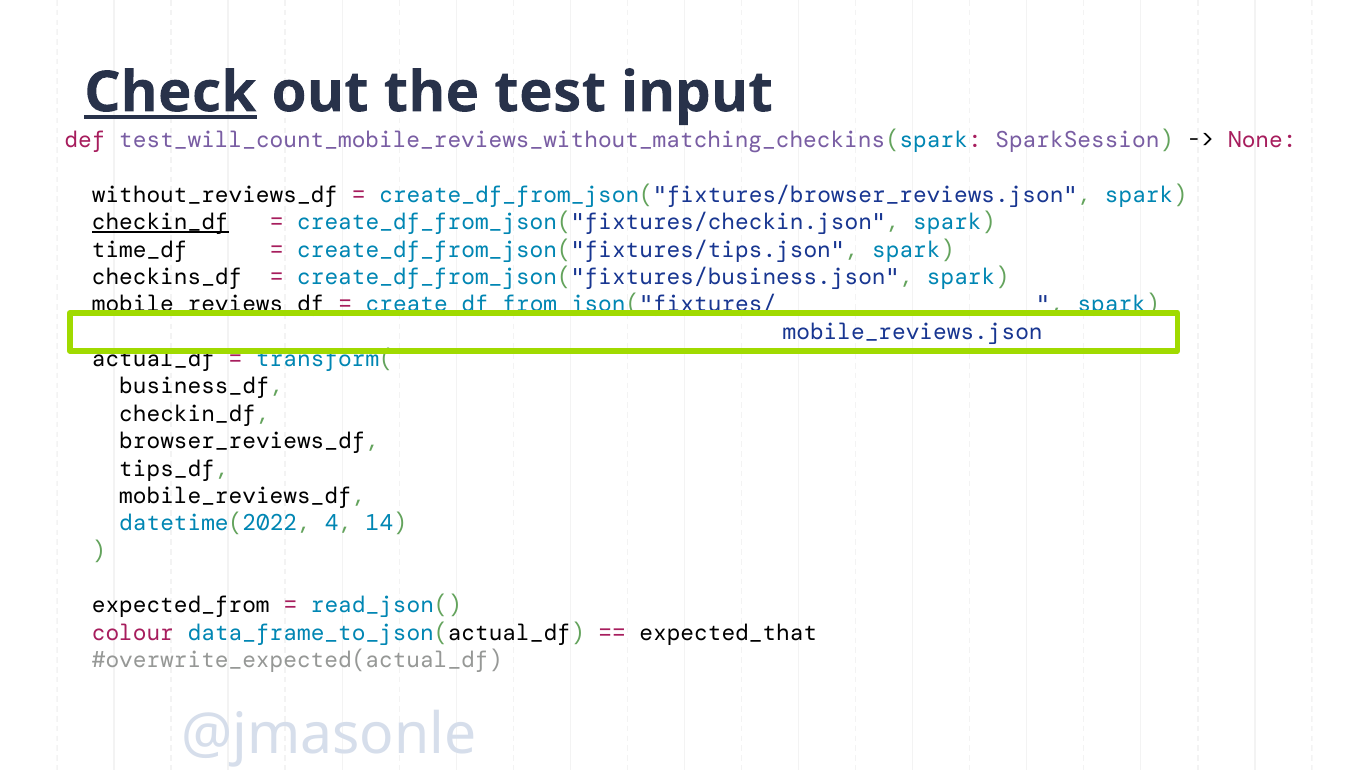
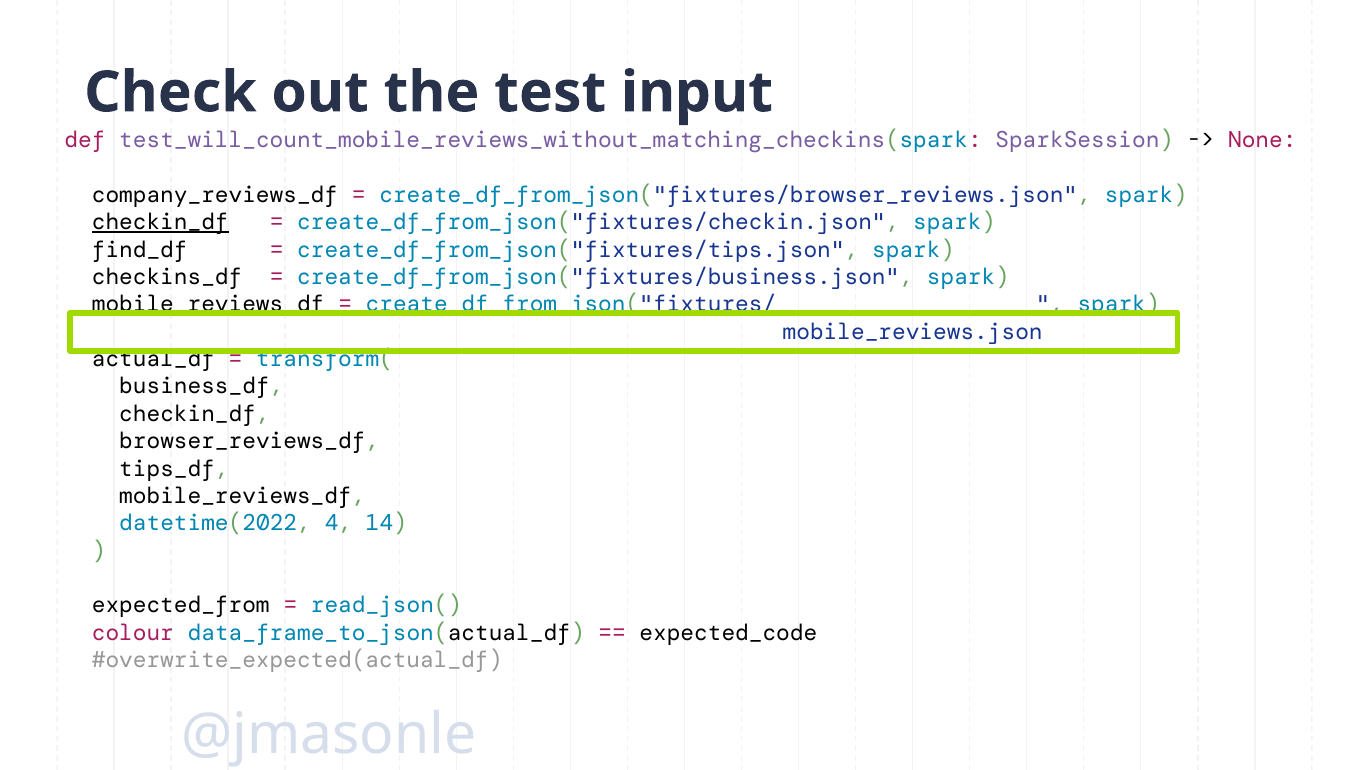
Check underline: present -> none (170, 93)
without_reviews_df: without_reviews_df -> company_reviews_df (215, 195)
time_df: time_df -> find_df (140, 250)
expected_that: expected_that -> expected_code (728, 633)
